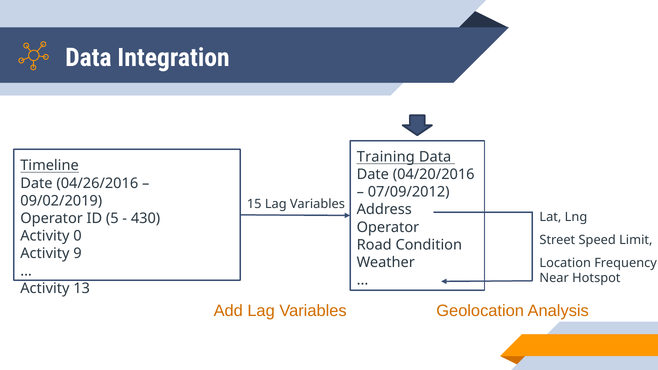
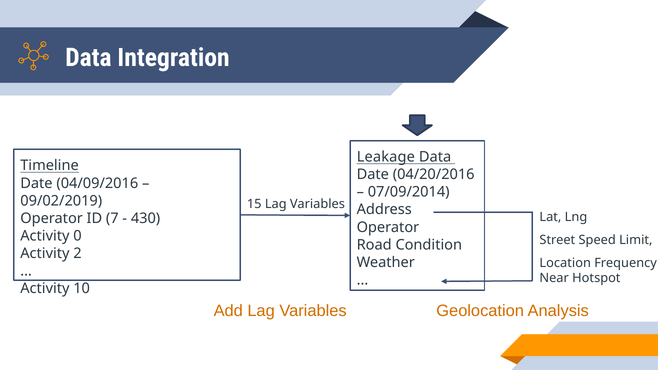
Training: Training -> Leakage (386, 157)
04/26/2016: 04/26/2016 -> 04/09/2016 (97, 183)
07/09/2012: 07/09/2012 -> 07/09/2014 (409, 192)
5: 5 -> 7 (112, 218)
9: 9 -> 2 (77, 253)
13: 13 -> 10 (82, 288)
